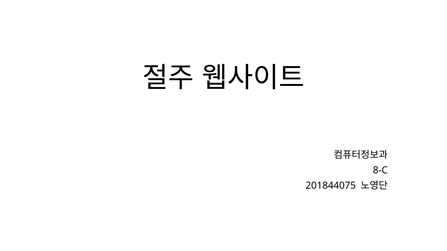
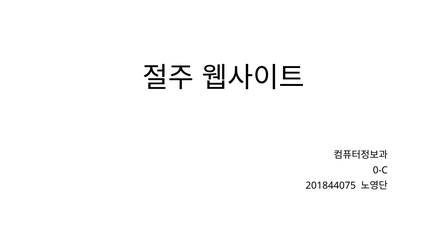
8-C: 8-C -> 0-C (380, 171)
